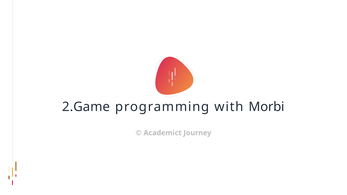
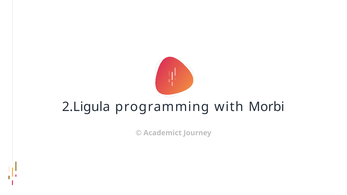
2.Game: 2.Game -> 2.Ligula (86, 107)
